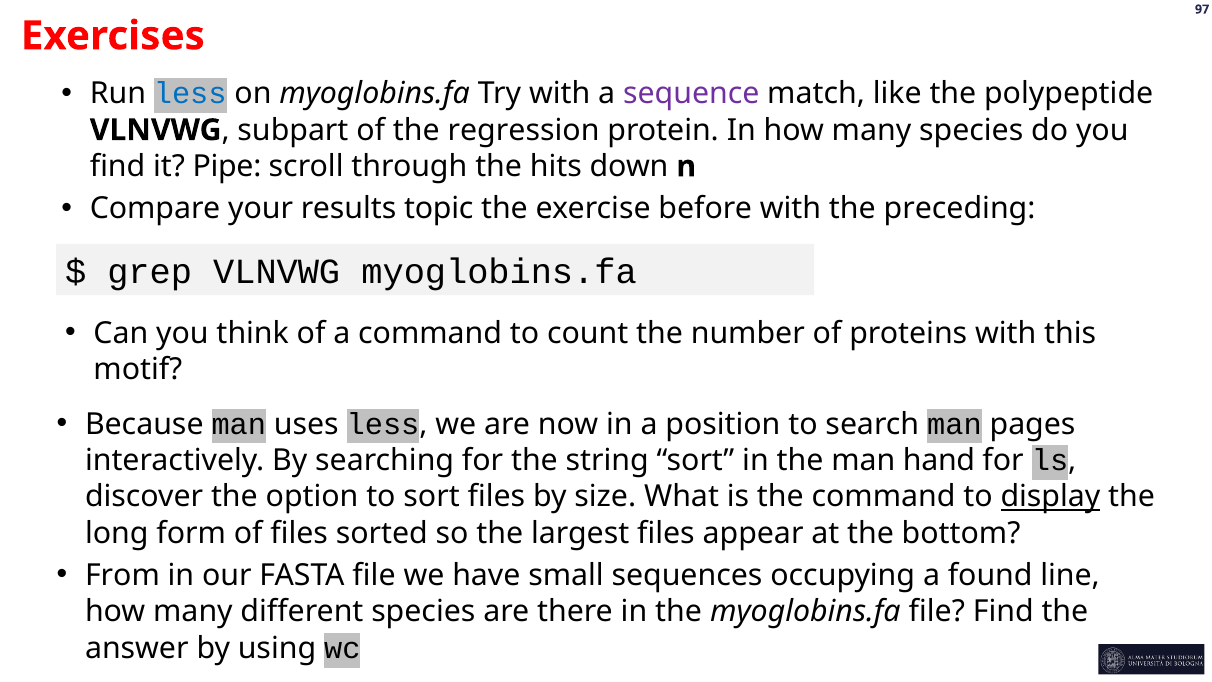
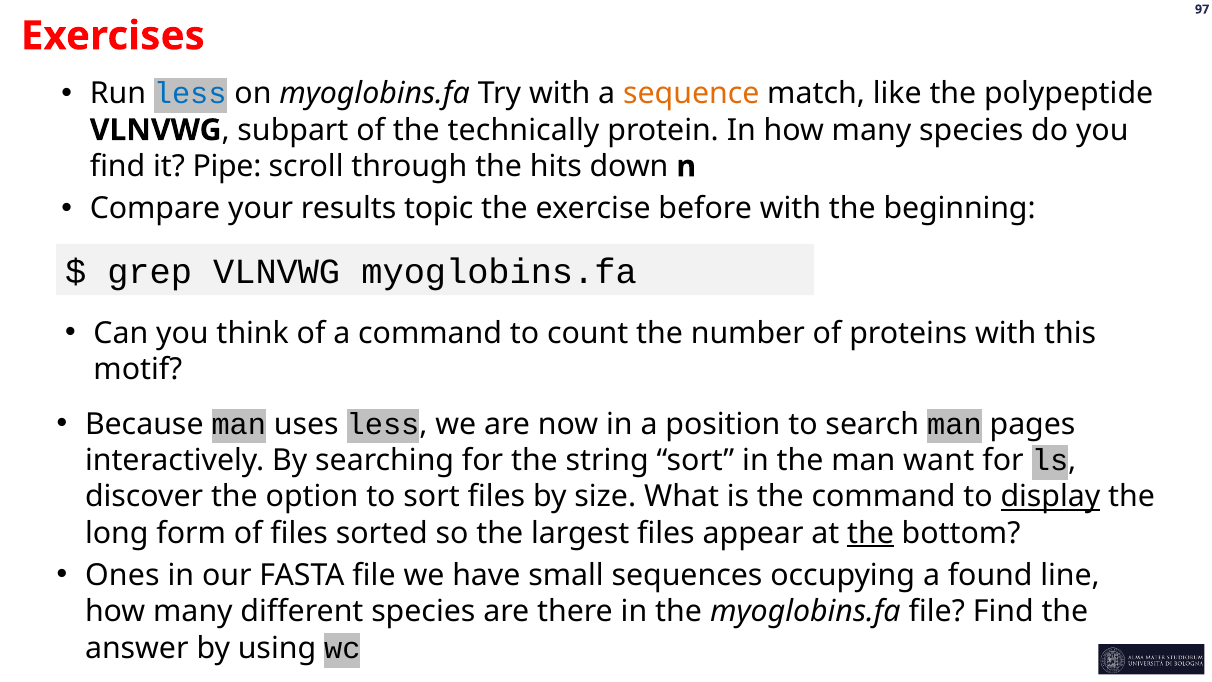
sequence colour: purple -> orange (691, 94)
regression: regression -> technically (523, 130)
preceding: preceding -> beginning (960, 209)
hand: hand -> want (939, 460)
the underline: none -> present (871, 533)
From: From -> Ones (122, 575)
